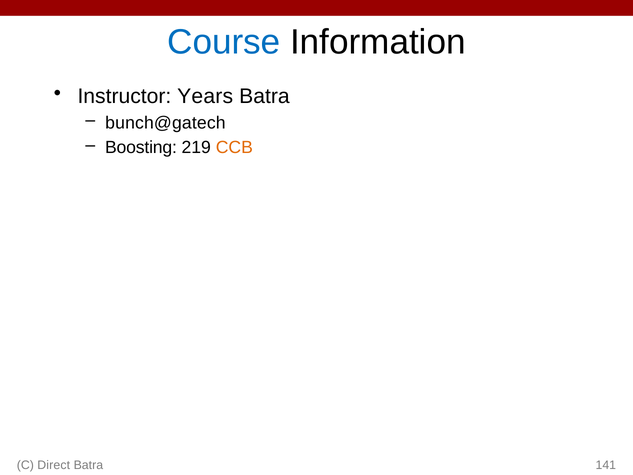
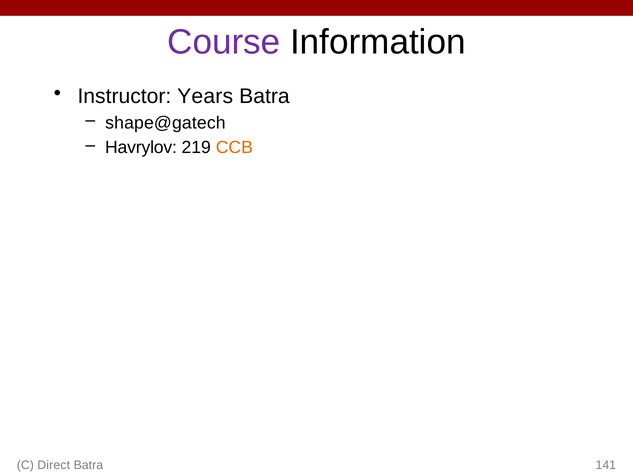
Course colour: blue -> purple (224, 42)
bunch@gatech: bunch@gatech -> shape@gatech (165, 123)
Boosting: Boosting -> Havrylov (141, 148)
